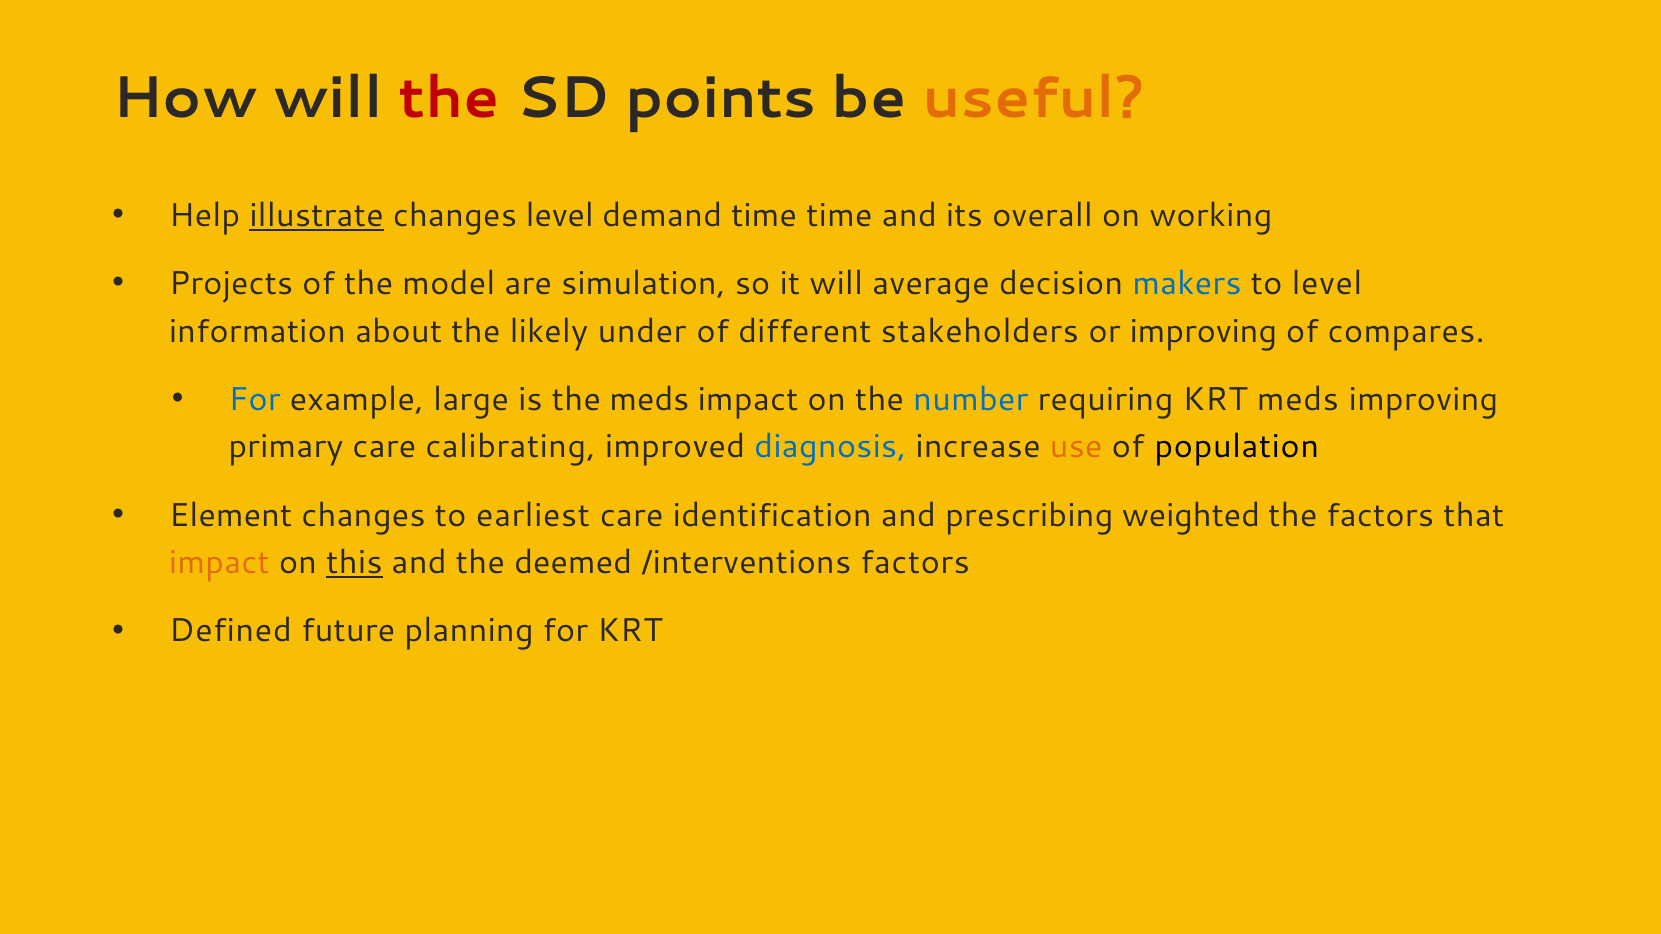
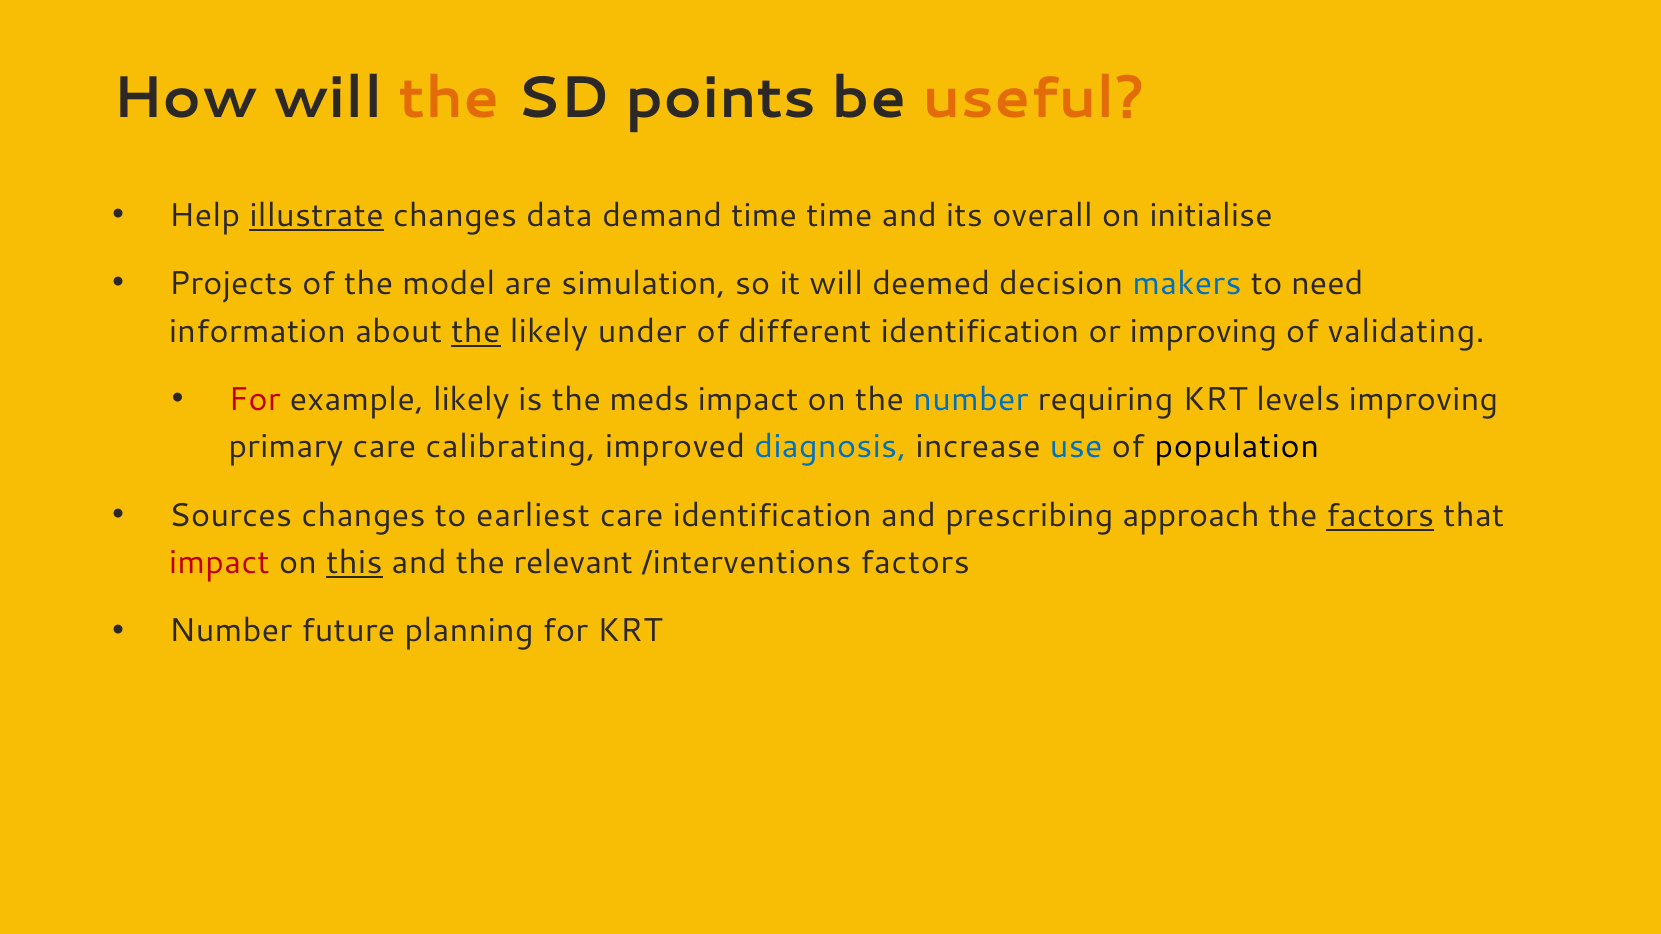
the colour: red -> orange (450, 98)
changes level: level -> data (559, 216)
working: working -> initialise (1211, 216)
average: average -> deemed (931, 284)
to level: level -> need (1327, 284)
the underline: none -> present (476, 331)
different stakeholders: stakeholders -> identification (980, 331)
compares: compares -> validating (1406, 331)
For colour: blue -> red (255, 400)
example large: large -> likely (471, 400)
KRT meds: meds -> levels (1298, 400)
use colour: orange -> blue (1076, 447)
Element: Element -> Sources (231, 516)
weighted: weighted -> approach (1191, 516)
factors underline: none -> present (1380, 516)
impact colour: orange -> red (219, 563)
deemed: deemed -> relevant (573, 563)
Defined: Defined -> Number (231, 631)
